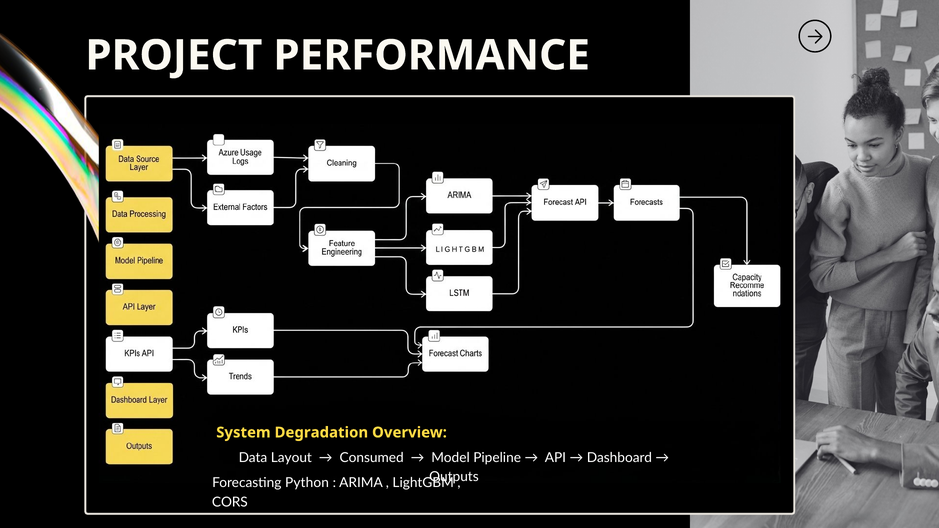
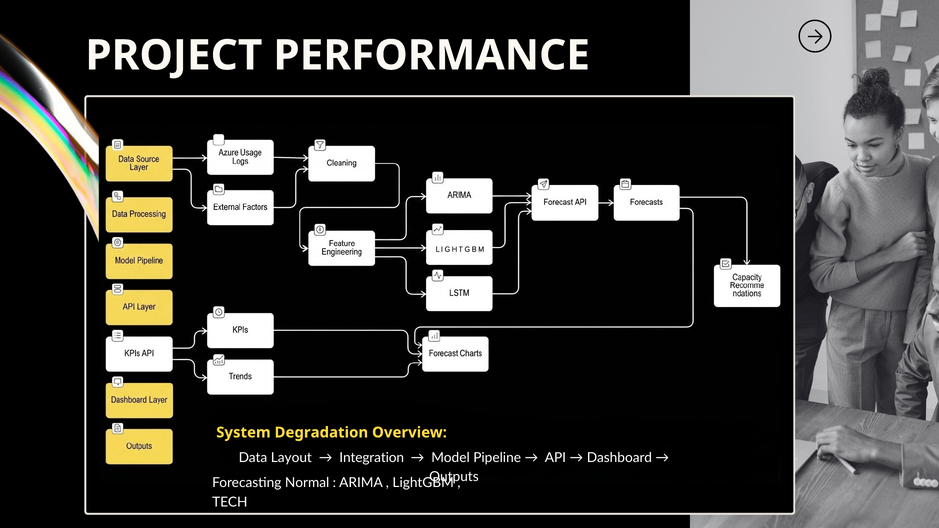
Consumed: Consumed -> Integration (372, 458)
Python: Python -> Normal (307, 483)
CORS: CORS -> TECH (230, 502)
